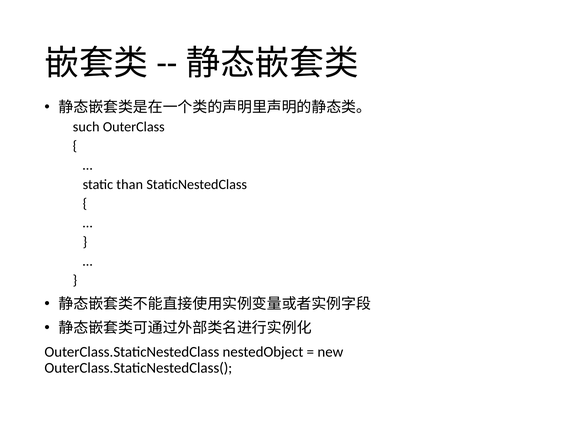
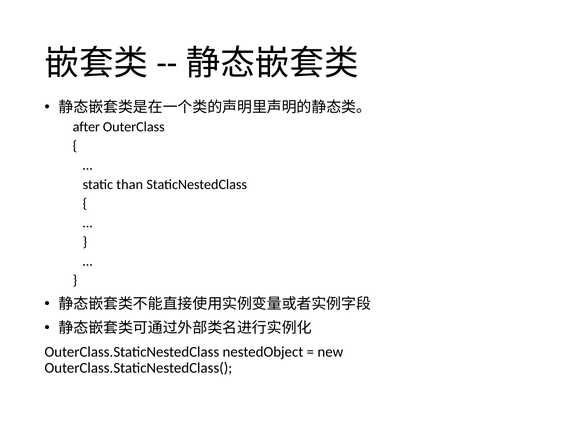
such: such -> after (86, 127)
